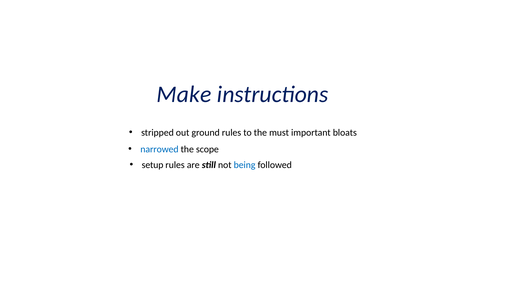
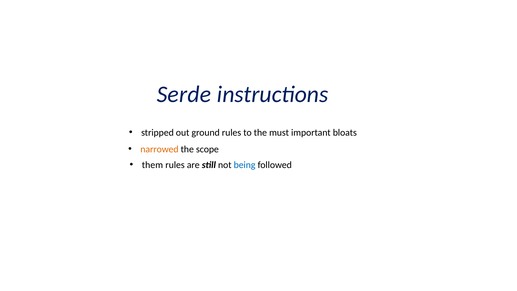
Make: Make -> Serde (184, 94)
narrowed colour: blue -> orange (159, 149)
setup: setup -> them (152, 165)
